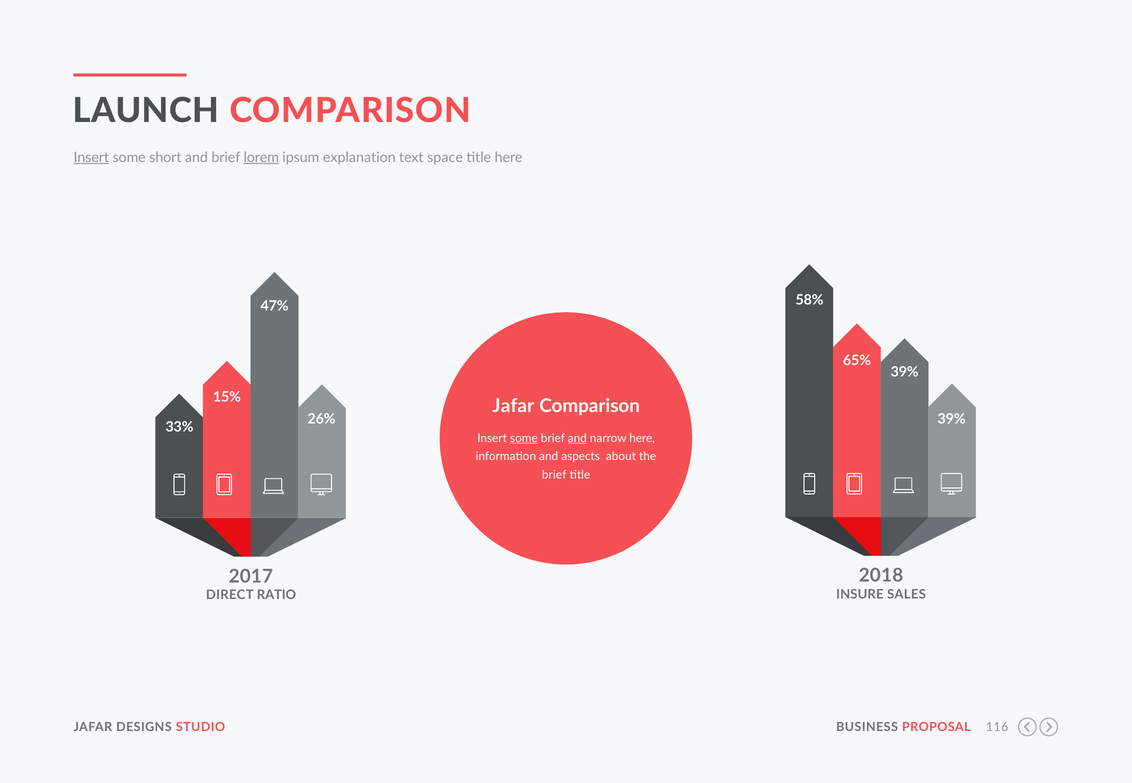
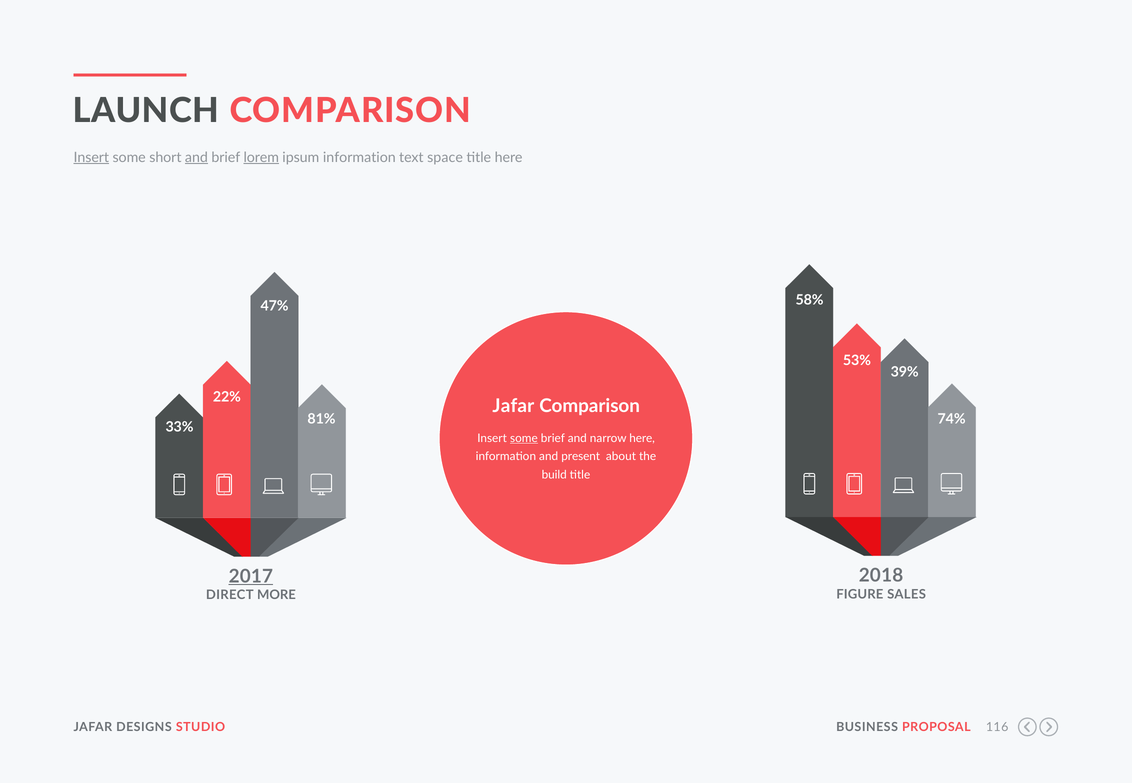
and underline: none -> present (196, 157)
ipsum explanation: explanation -> information (359, 157)
65%: 65% -> 53% (857, 361)
15%: 15% -> 22% (227, 398)
39%: 39% -> 74% (952, 419)
26%: 26% -> 81% (321, 419)
and underline: present -> none (577, 439)
aspects: aspects -> present (581, 457)
brief: brief -> build (554, 475)
2017 underline: none -> present (251, 577)
INSURE: INSURE -> FIGURE (860, 595)
RATIO: RATIO -> MORE (276, 596)
